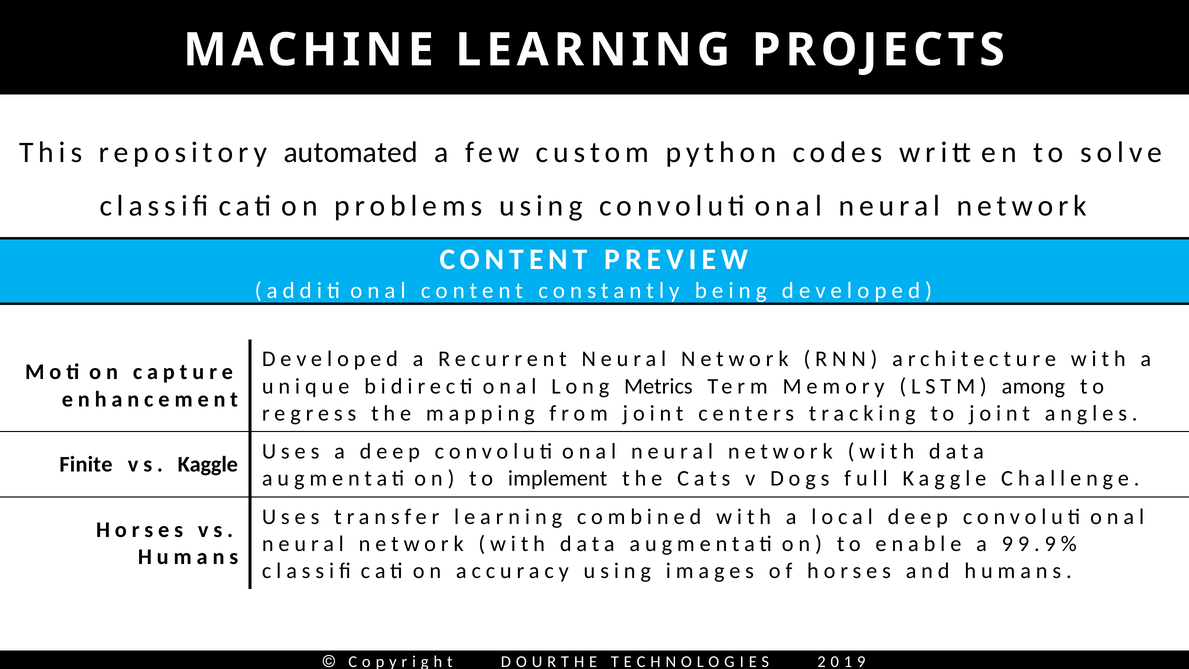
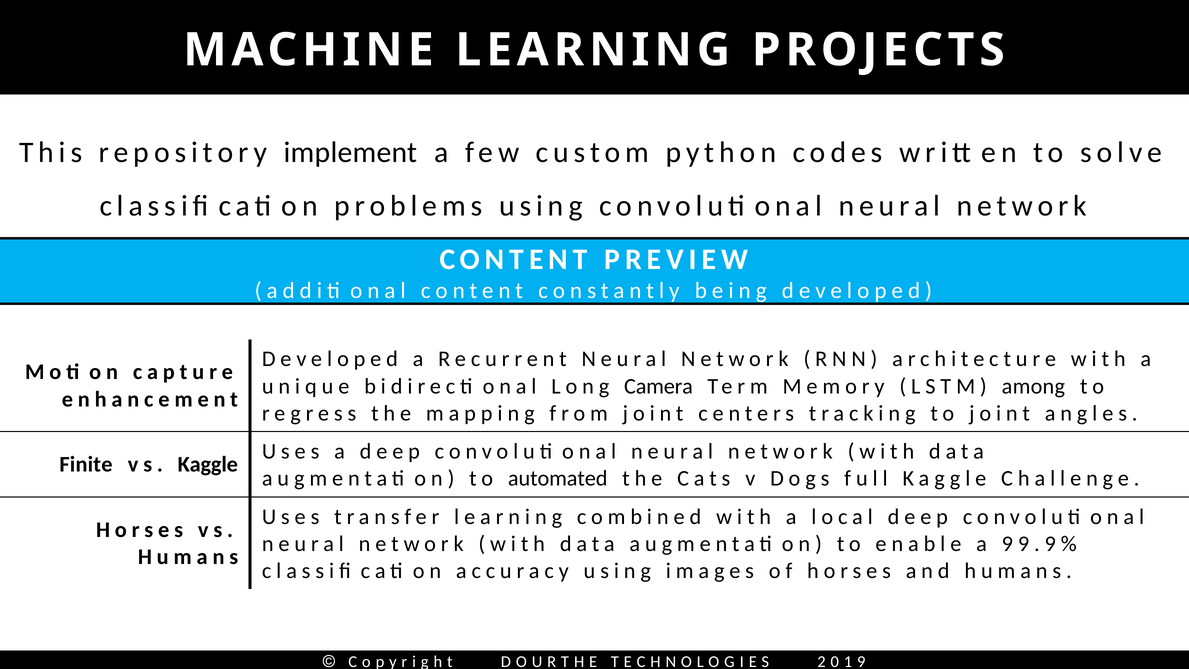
automated: automated -> implement (351, 152)
Metrics: Metrics -> Camera (658, 386)
implement: implement -> automated (558, 478)
